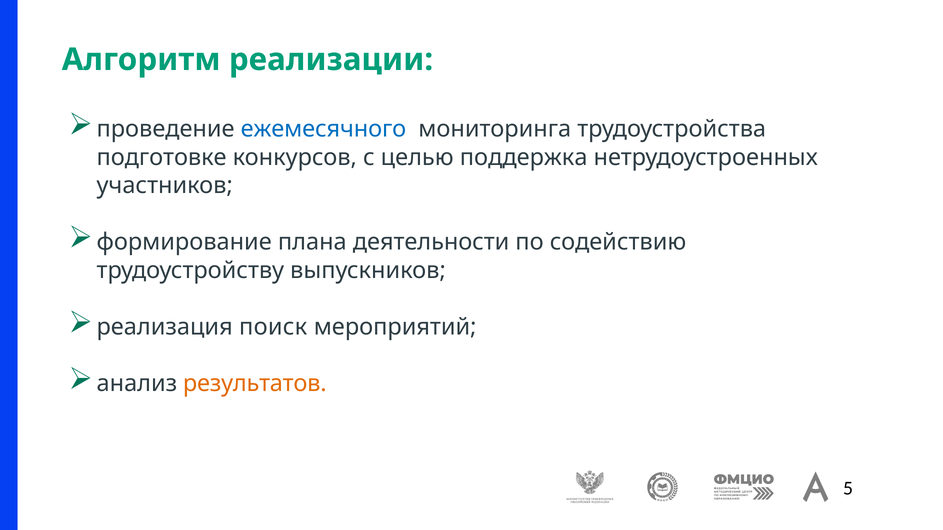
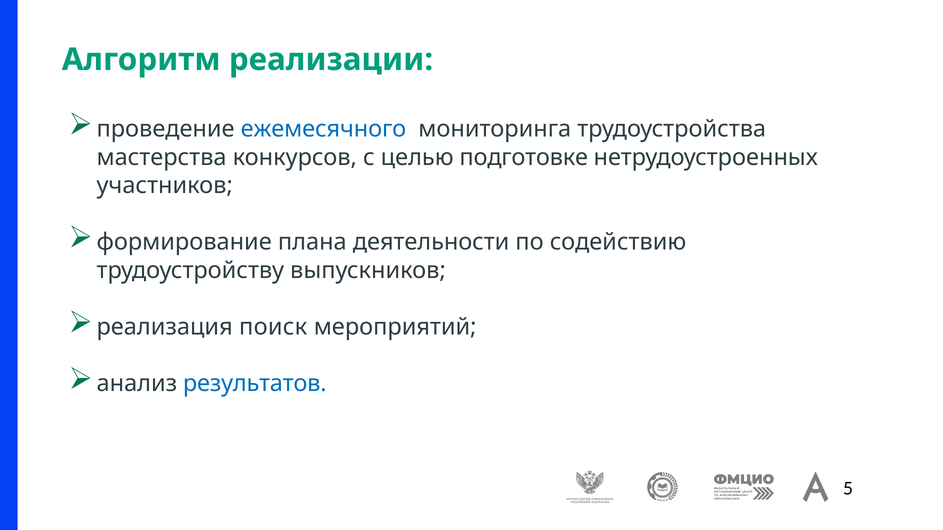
подготовке: подготовке -> мастерства (162, 157)
поддержка: поддержка -> подготовке (524, 157)
результатов colour: orange -> blue (255, 384)
